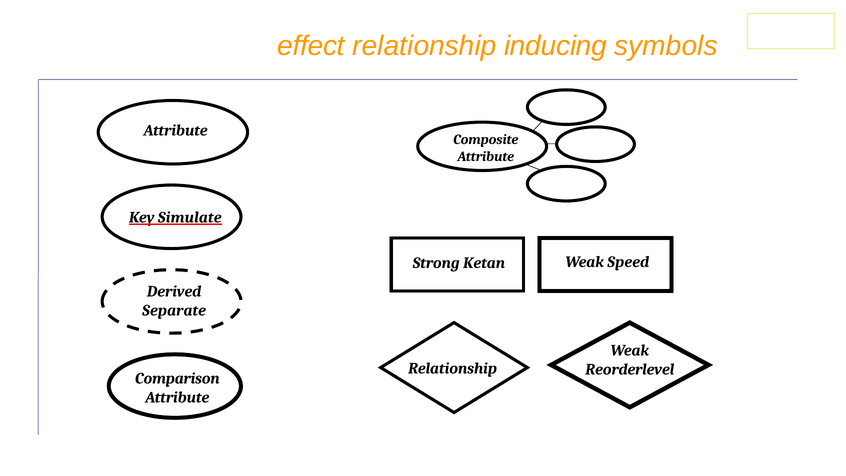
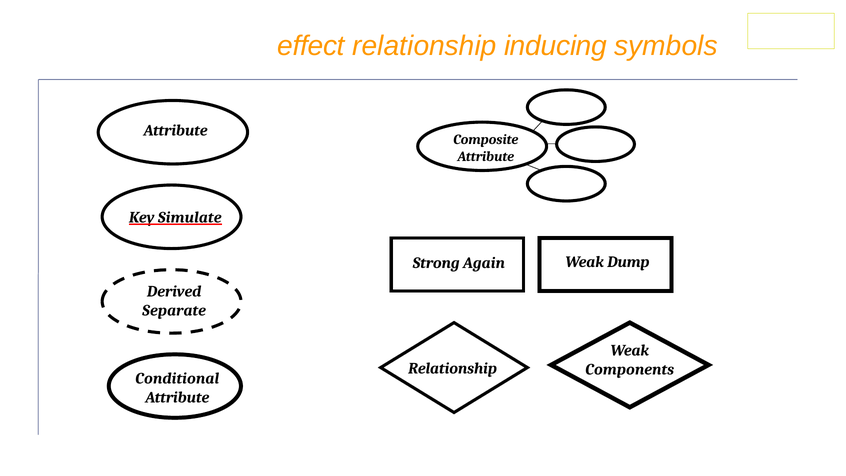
Speed: Speed -> Dump (628, 262)
Ketan: Ketan -> Again (484, 263)
Reorderlevel: Reorderlevel -> Components (630, 369)
Comparison: Comparison -> Conditional (177, 378)
